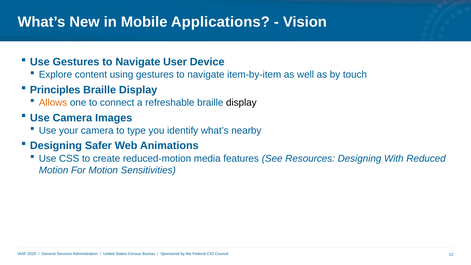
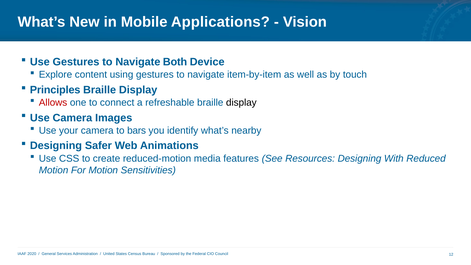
User: User -> Both (175, 62)
Allows colour: orange -> red (53, 103)
type: type -> bars (137, 131)
